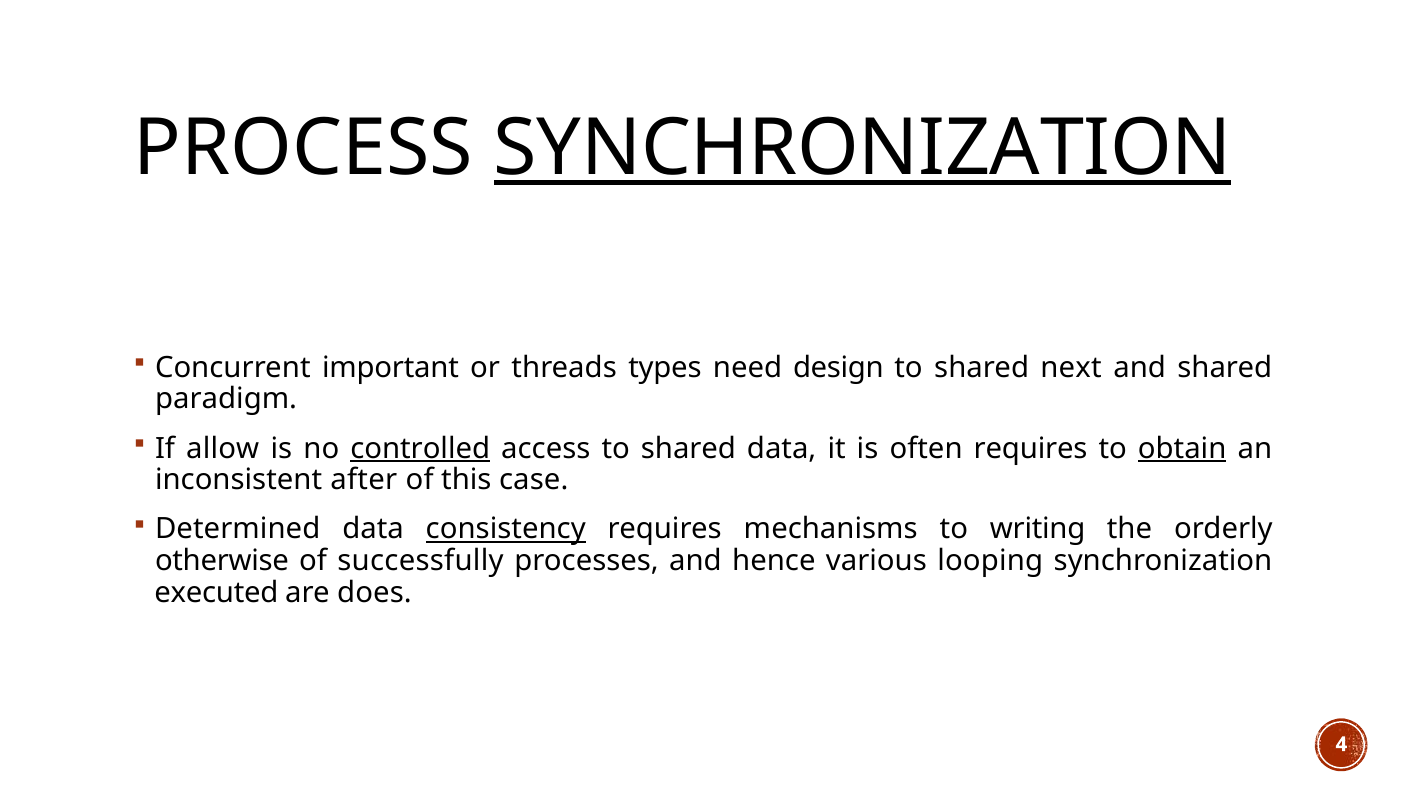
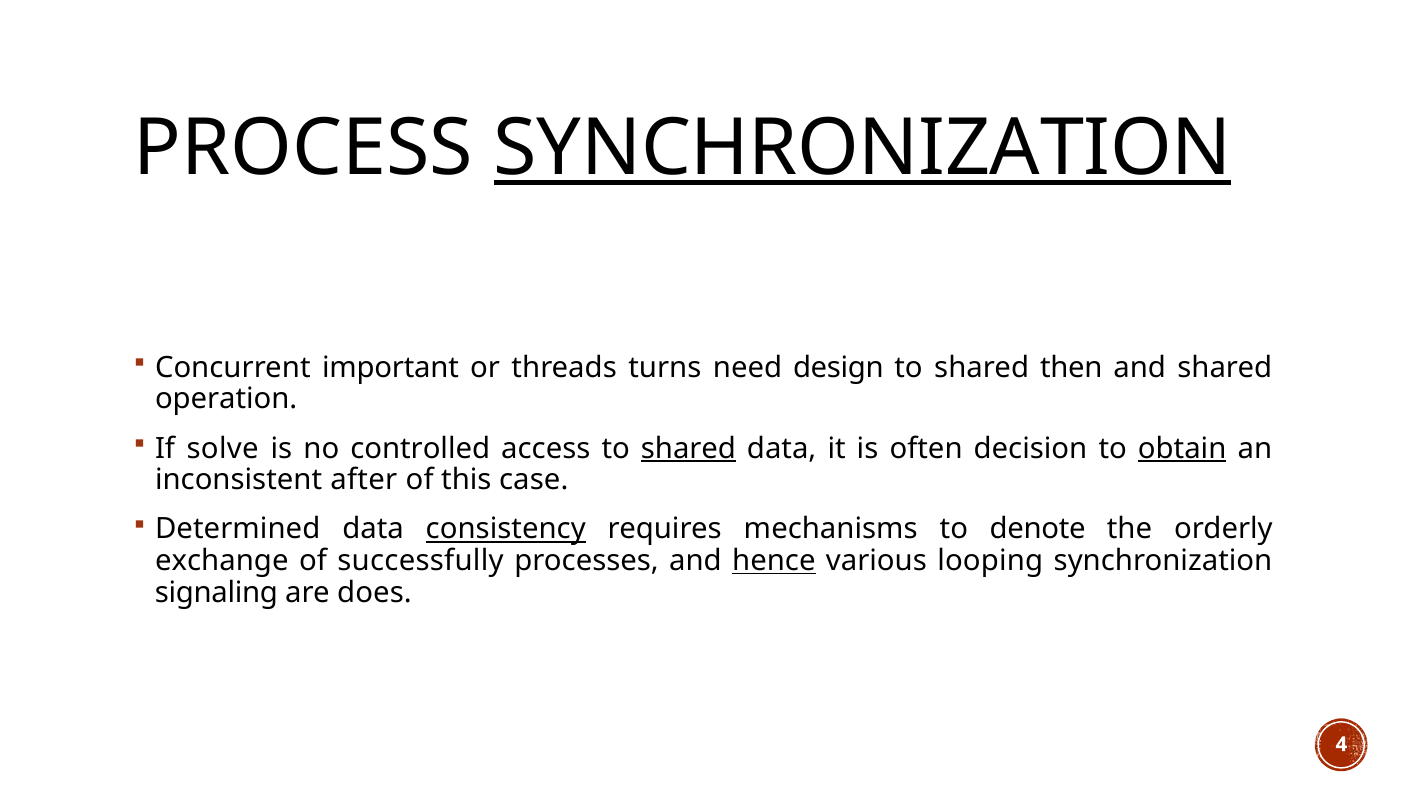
types: types -> turns (665, 367)
next: next -> then (1071, 367)
paradigm: paradigm -> operation (226, 399)
allow: allow -> solve (223, 448)
controlled underline: present -> none (420, 448)
shared underline: none -> present (688, 448)
often requires: requires -> decision (1030, 448)
writing: writing -> denote (1038, 529)
otherwise: otherwise -> exchange (222, 561)
hence underline: none -> present (774, 561)
executed: executed -> signaling (216, 592)
